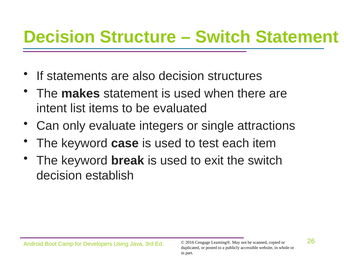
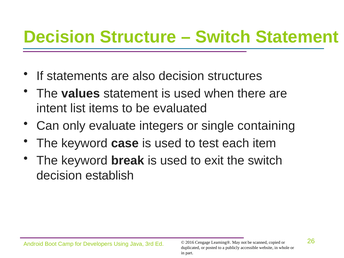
makes: makes -> values (81, 93)
attractions: attractions -> containing (266, 126)
